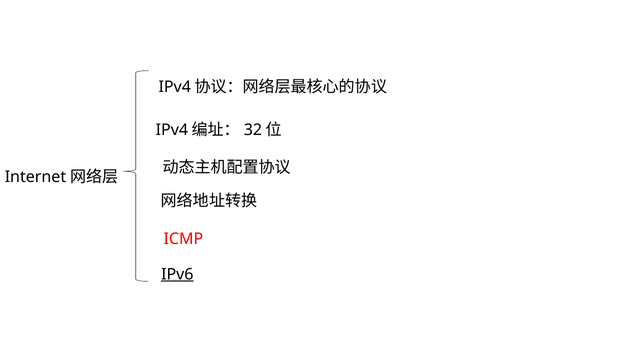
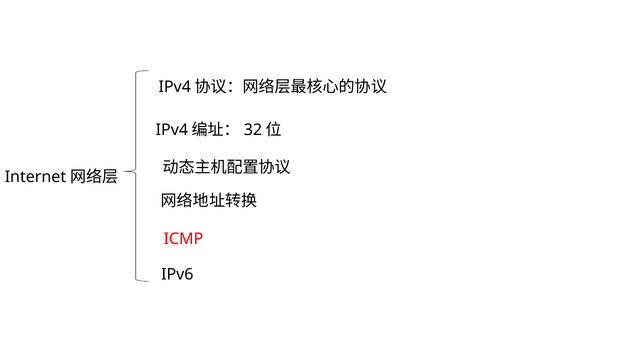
IPv6 underline: present -> none (177, 274)
